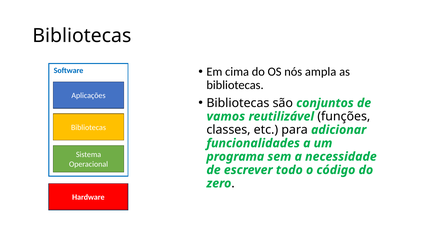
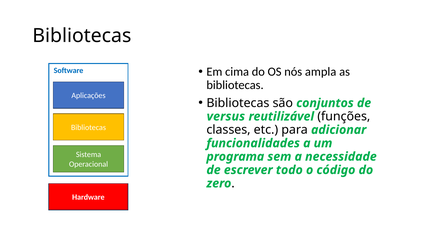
vamos: vamos -> versus (226, 116)
